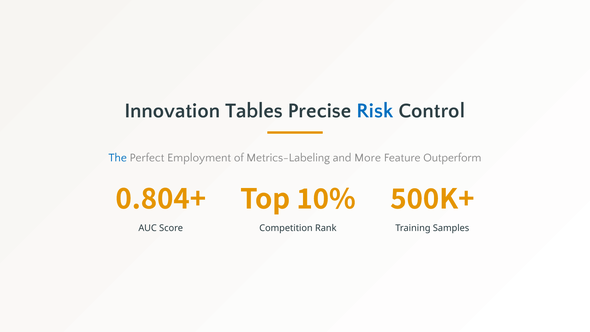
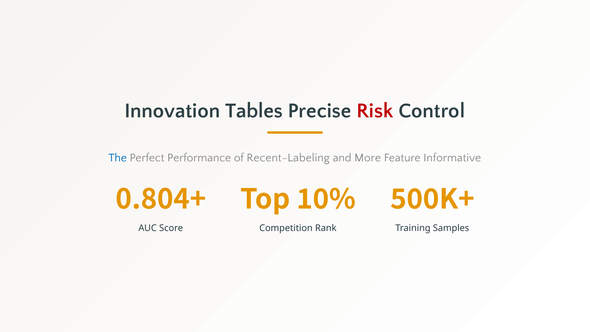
Risk colour: blue -> red (375, 110)
Employment: Employment -> Performance (199, 158)
Metrics-Labeling: Metrics-Labeling -> Recent-Labeling (288, 158)
Outperform: Outperform -> Informative (452, 158)
